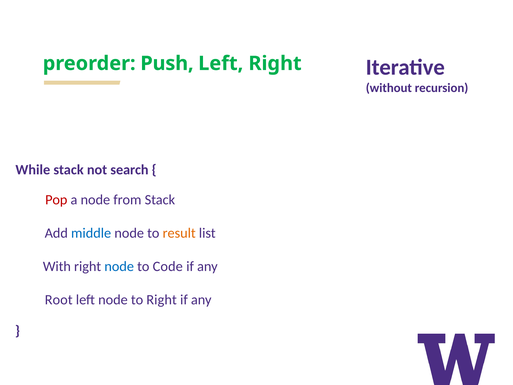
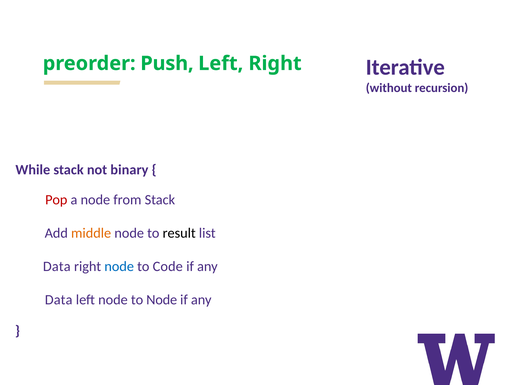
search: search -> binary (129, 170)
middle colour: blue -> orange (91, 233)
result colour: orange -> black (179, 233)
With: With -> Data (57, 266)
Root: Root -> Data (59, 300)
to Right: Right -> Node (162, 300)
